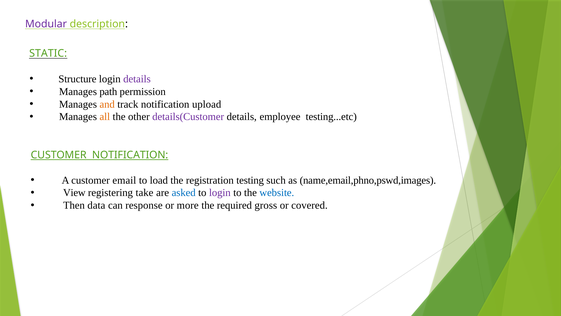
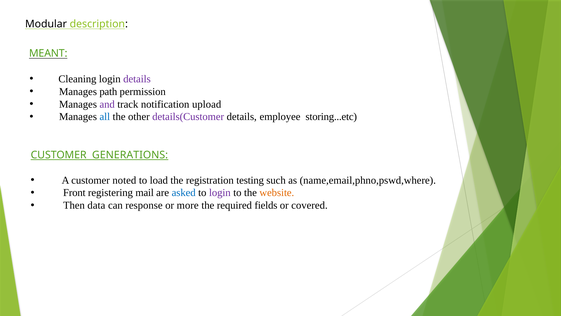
Modular colour: purple -> black (46, 24)
STATIC: STATIC -> MEANT (48, 53)
Structure: Structure -> Cleaning (77, 79)
and colour: orange -> purple (107, 104)
all colour: orange -> blue (105, 117)
testing...etc: testing...etc -> storing...etc (331, 117)
CUSTOMER NOTIFICATION: NOTIFICATION -> GENERATIONS (130, 155)
email: email -> noted (124, 180)
name,email,phno,pswd,images: name,email,phno,pswd,images -> name,email,phno,pswd,where (368, 180)
View: View -> Front (74, 193)
take: take -> mail (145, 193)
website colour: blue -> orange (277, 193)
gross: gross -> fields (266, 205)
